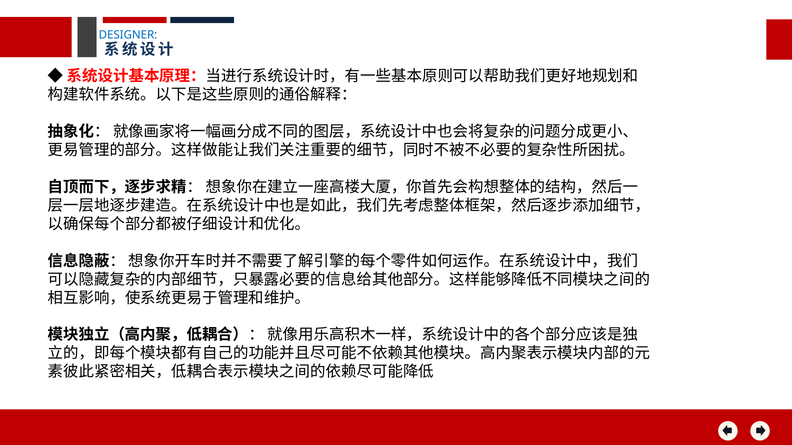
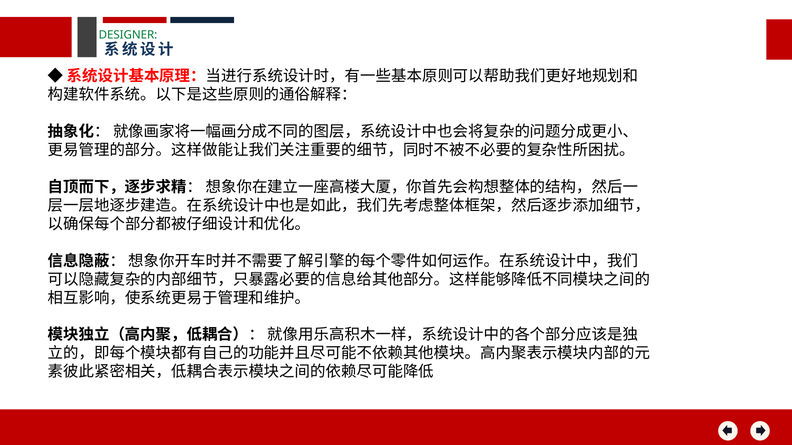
DESIGNER colour: blue -> green (128, 35)
